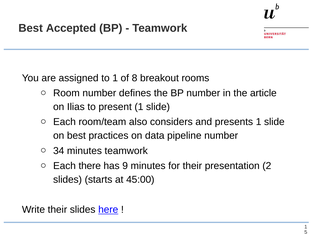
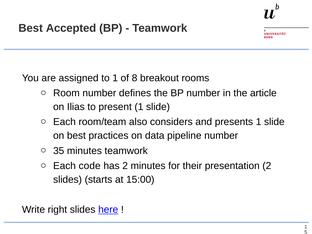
34: 34 -> 35 (59, 151)
there: there -> code (90, 166)
has 9: 9 -> 2 (125, 166)
45:00: 45:00 -> 15:00 (140, 179)
Write their: their -> right (57, 210)
